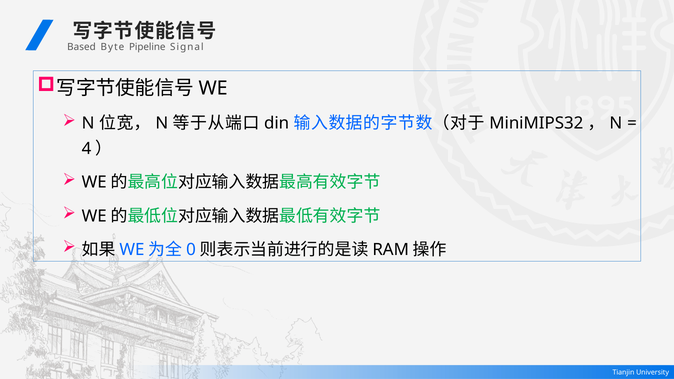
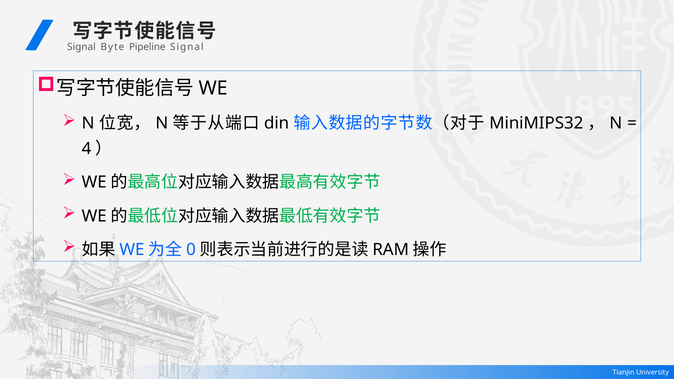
Based: Based -> Signal (81, 47)
